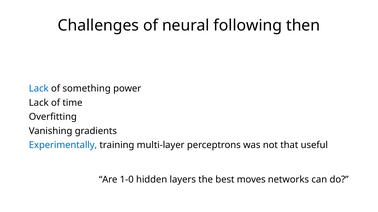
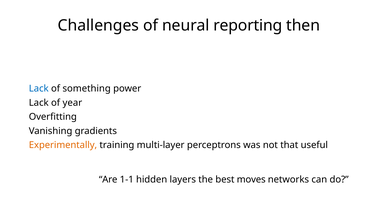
following: following -> reporting (248, 25)
time: time -> year (72, 103)
Experimentally colour: blue -> orange (63, 145)
1-0: 1-0 -> 1-1 (127, 180)
